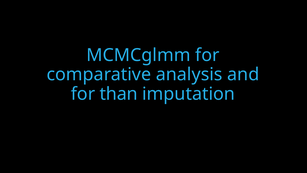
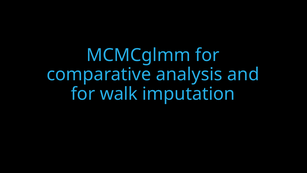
than: than -> walk (119, 94)
